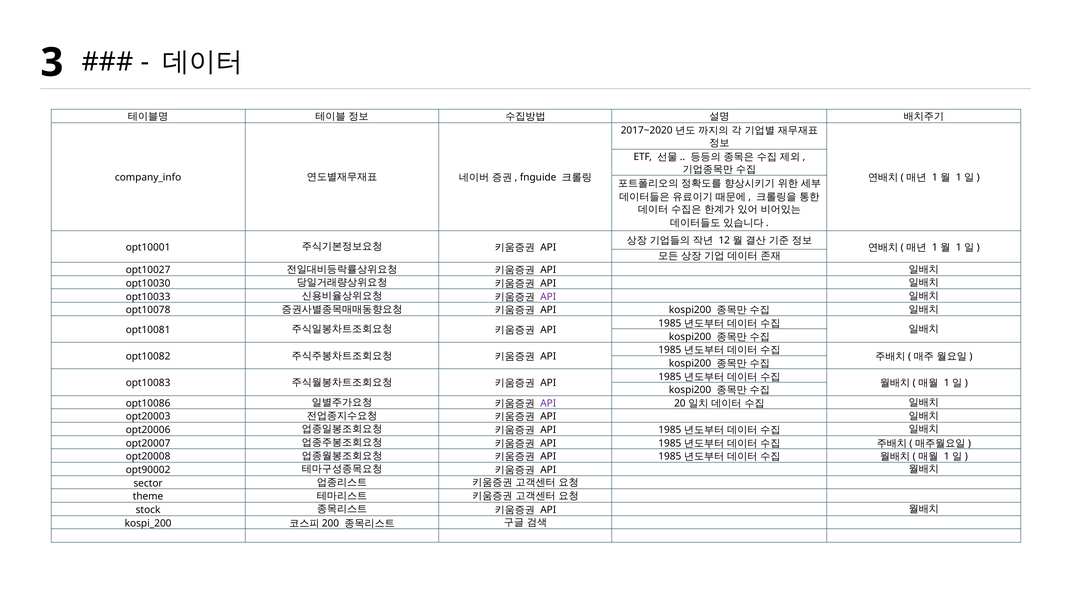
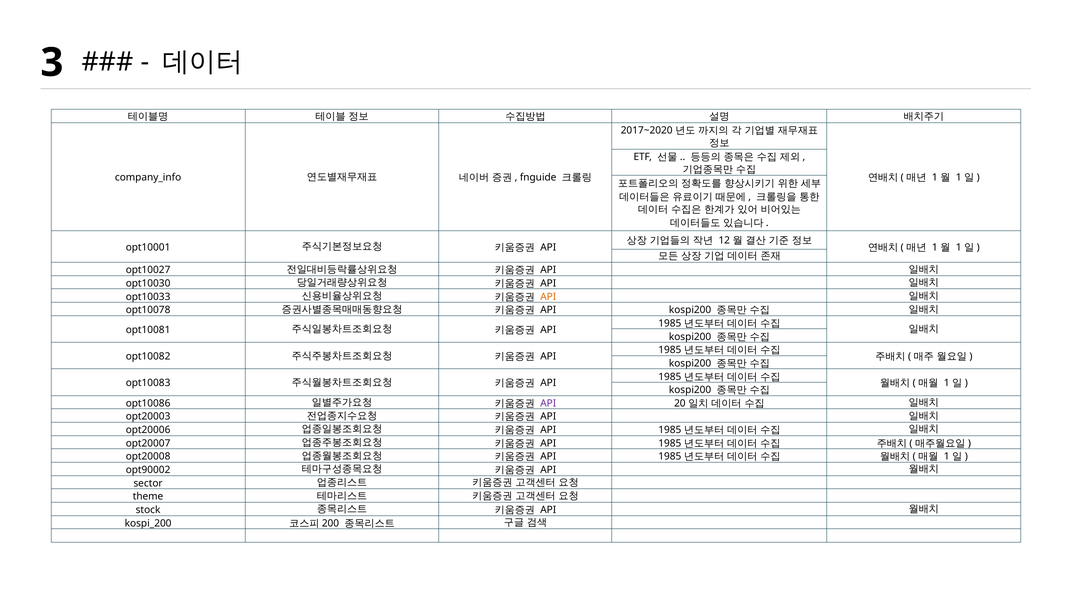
API colour: purple -> orange (548, 297)
